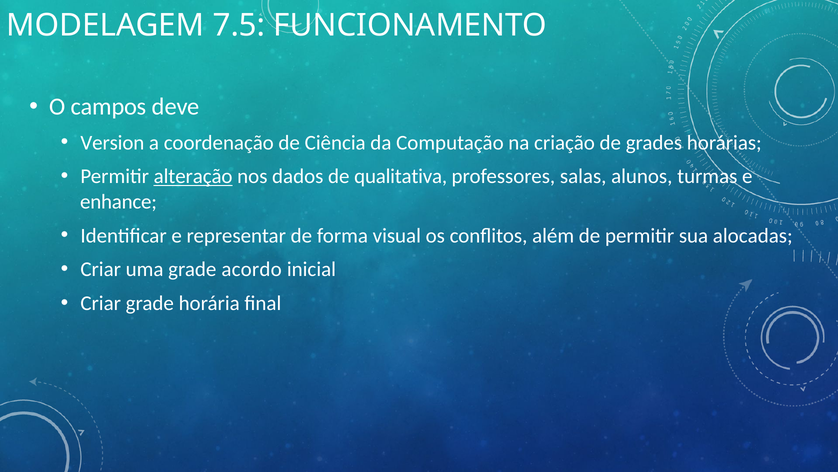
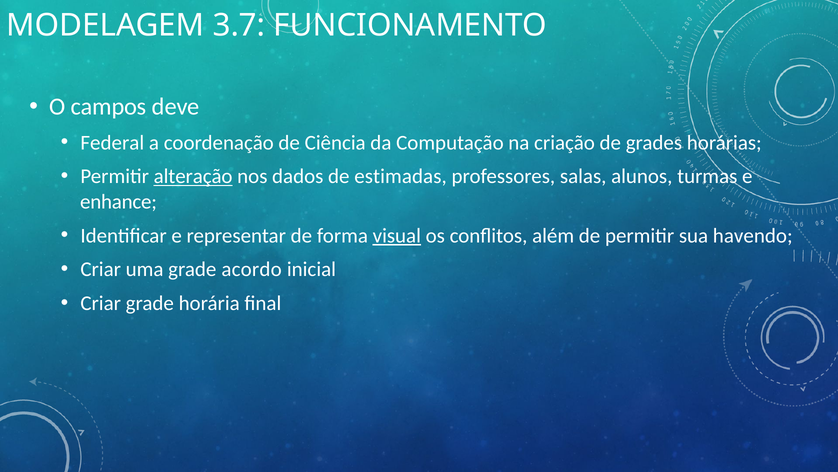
7.5: 7.5 -> 3.7 (239, 25)
Version: Version -> Federal (112, 142)
qualitativa: qualitativa -> estimadas (401, 176)
visual underline: none -> present (397, 235)
alocadas: alocadas -> havendo (753, 235)
